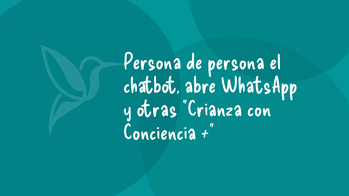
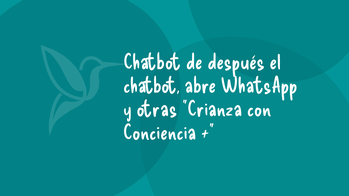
Persona: Persona -> Chatbot (152, 62)
de persona: persona -> después (236, 62)
